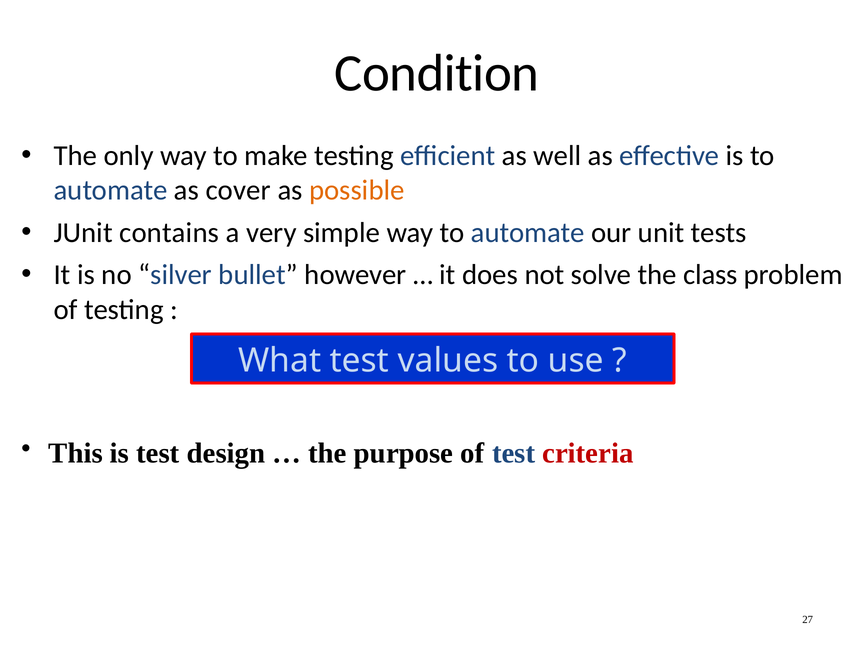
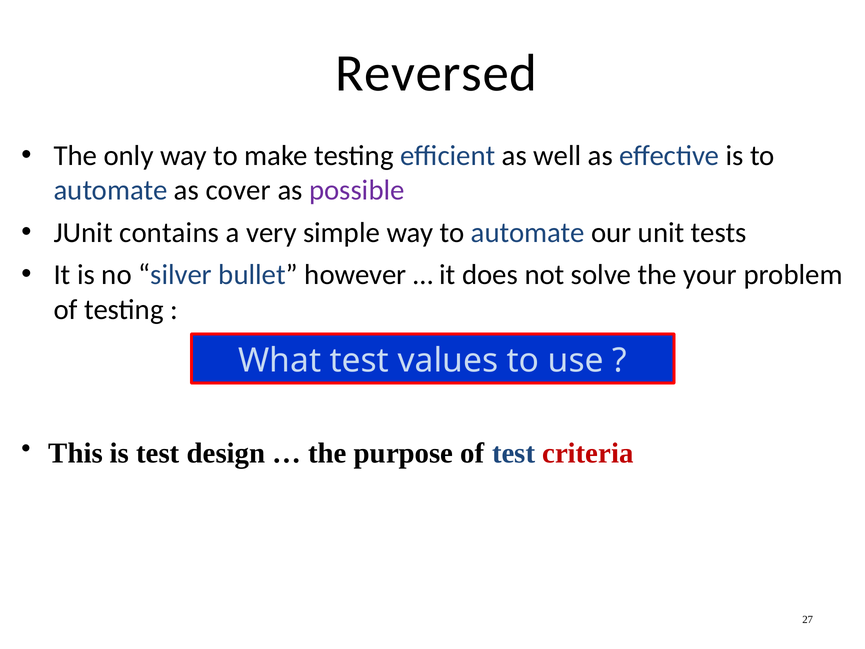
Condition: Condition -> Reversed (436, 73)
possible colour: orange -> purple (357, 190)
class: class -> your (710, 275)
